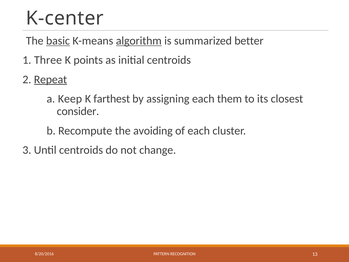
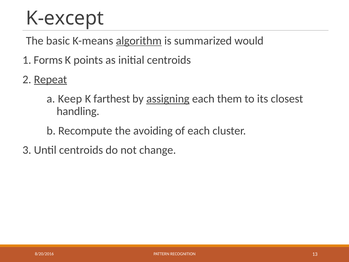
K-center: K-center -> K-except (65, 18)
basic underline: present -> none (58, 41)
better: better -> would (249, 41)
Three: Three -> Forms (48, 60)
assigning underline: none -> present (168, 99)
consider: consider -> handling (78, 111)
